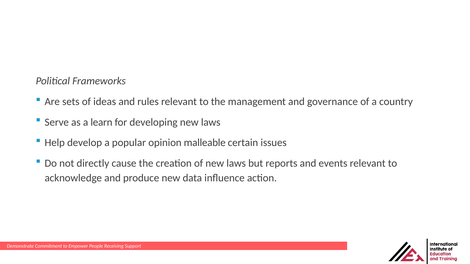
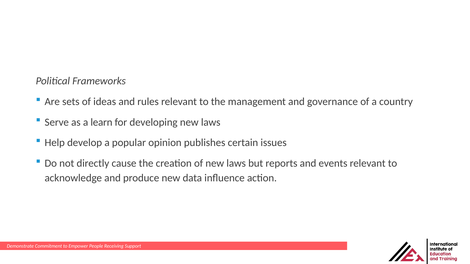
malleable: malleable -> publishes (205, 143)
